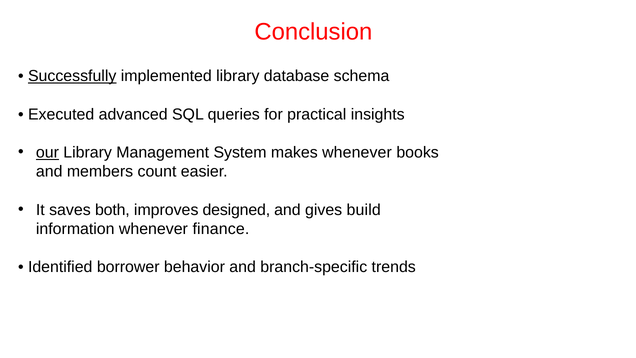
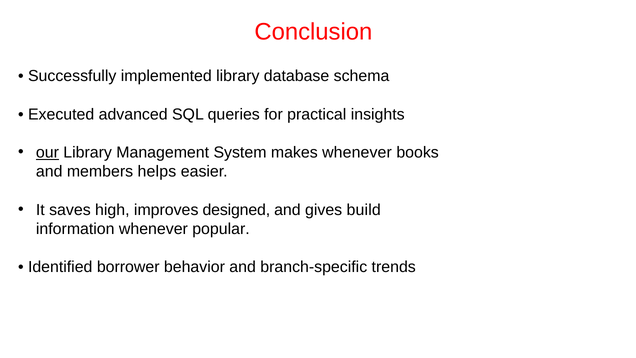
Successfully underline: present -> none (72, 76)
count: count -> helps (157, 171)
both: both -> high (112, 210)
finance: finance -> popular (221, 229)
